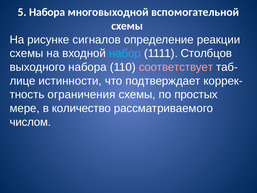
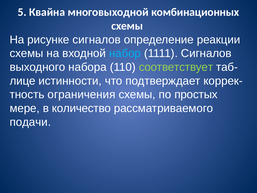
5 Набора: Набора -> Квайна (47, 12)
вспомогательной: вспомогательной -> комбинационных (195, 12)
1111 Столбцов: Столбцов -> Сигналов (206, 53)
соответствует colour: pink -> light green (176, 67)
числом: числом -> подачи (30, 122)
